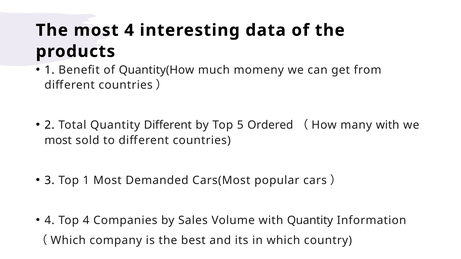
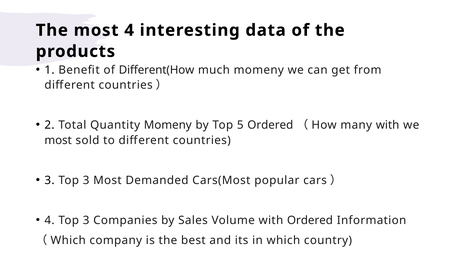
Quantity(How: Quantity(How -> Different(How (157, 70)
Quantity Different: Different -> Momeny (168, 125)
3 Top 1: 1 -> 3 (86, 180)
4 Top 4: 4 -> 3 (86, 220)
with Quantity: Quantity -> Ordered (310, 220)
